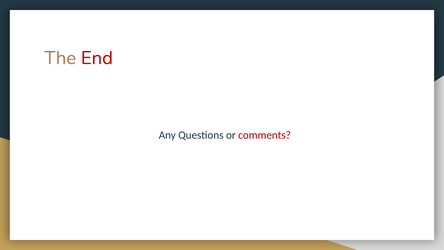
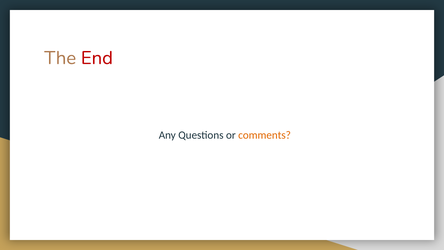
comments colour: red -> orange (265, 135)
